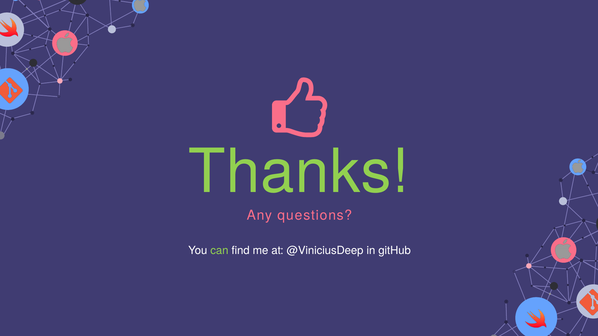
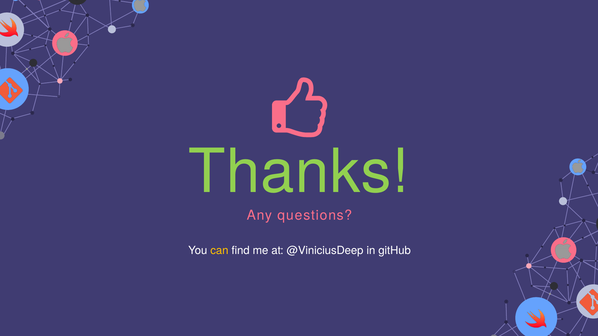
can colour: light green -> yellow (219, 251)
